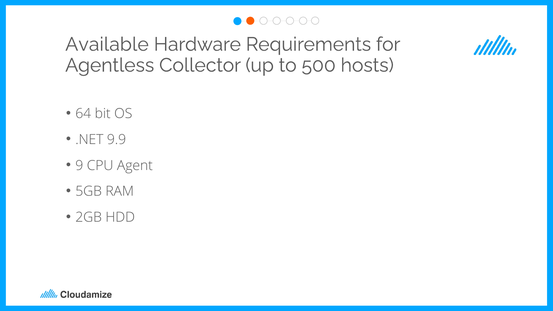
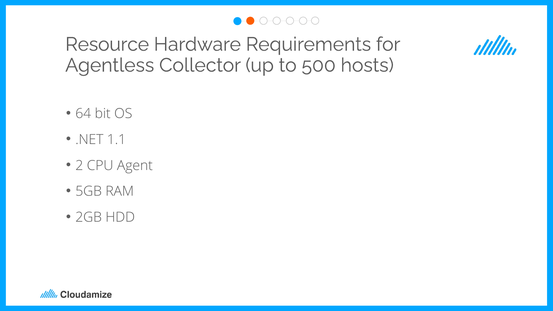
Available: Available -> Resource (107, 44)
9.9: 9.9 -> 1.1 (117, 140)
9: 9 -> 2 (79, 165)
